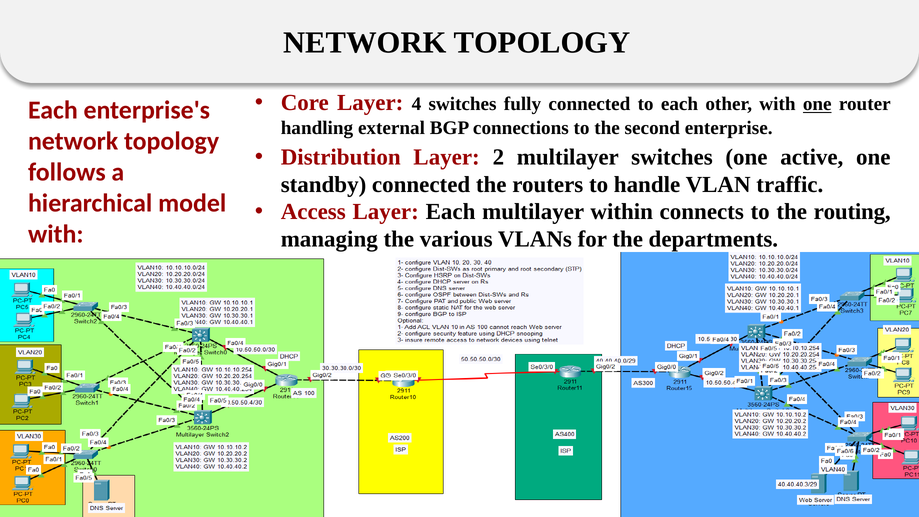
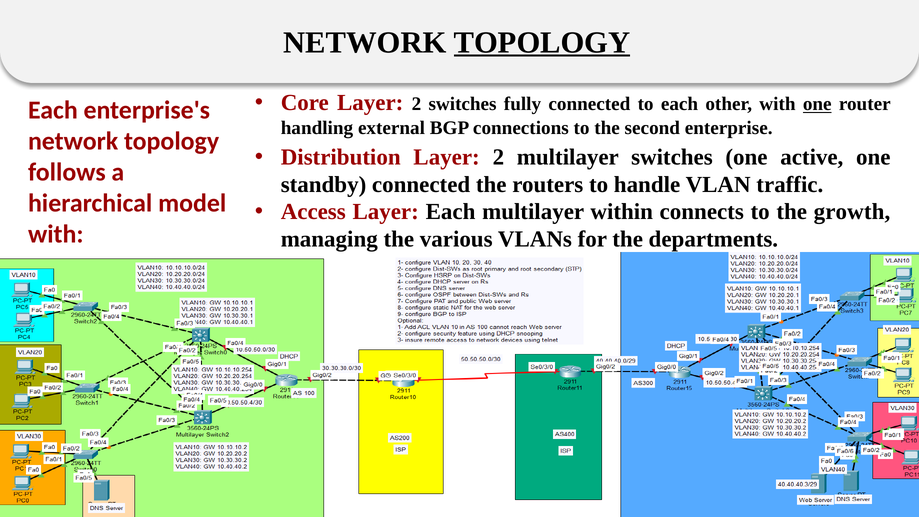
TOPOLOGY underline: none -> present (542, 42)
Core Layer 4: 4 -> 2 (416, 104)
routing: routing -> growth (852, 212)
